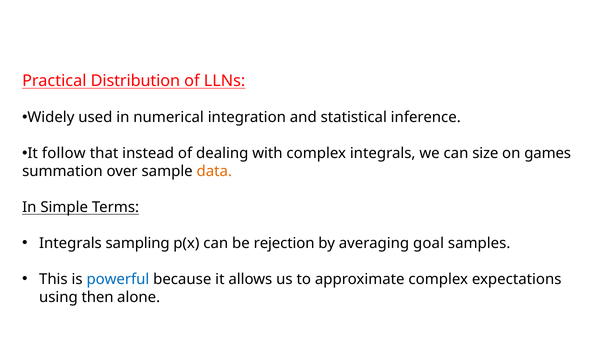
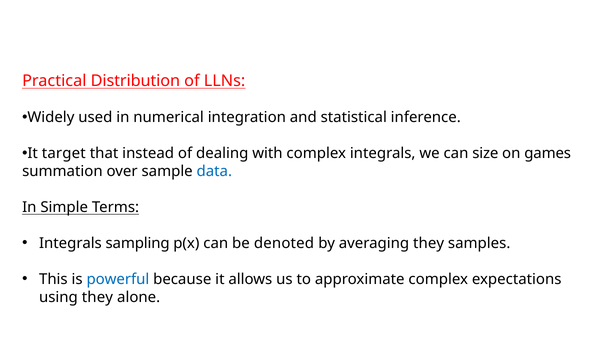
follow: follow -> target (64, 154)
data colour: orange -> blue (214, 172)
rejection: rejection -> denoted (284, 244)
averaging goal: goal -> they (429, 244)
using then: then -> they (97, 298)
